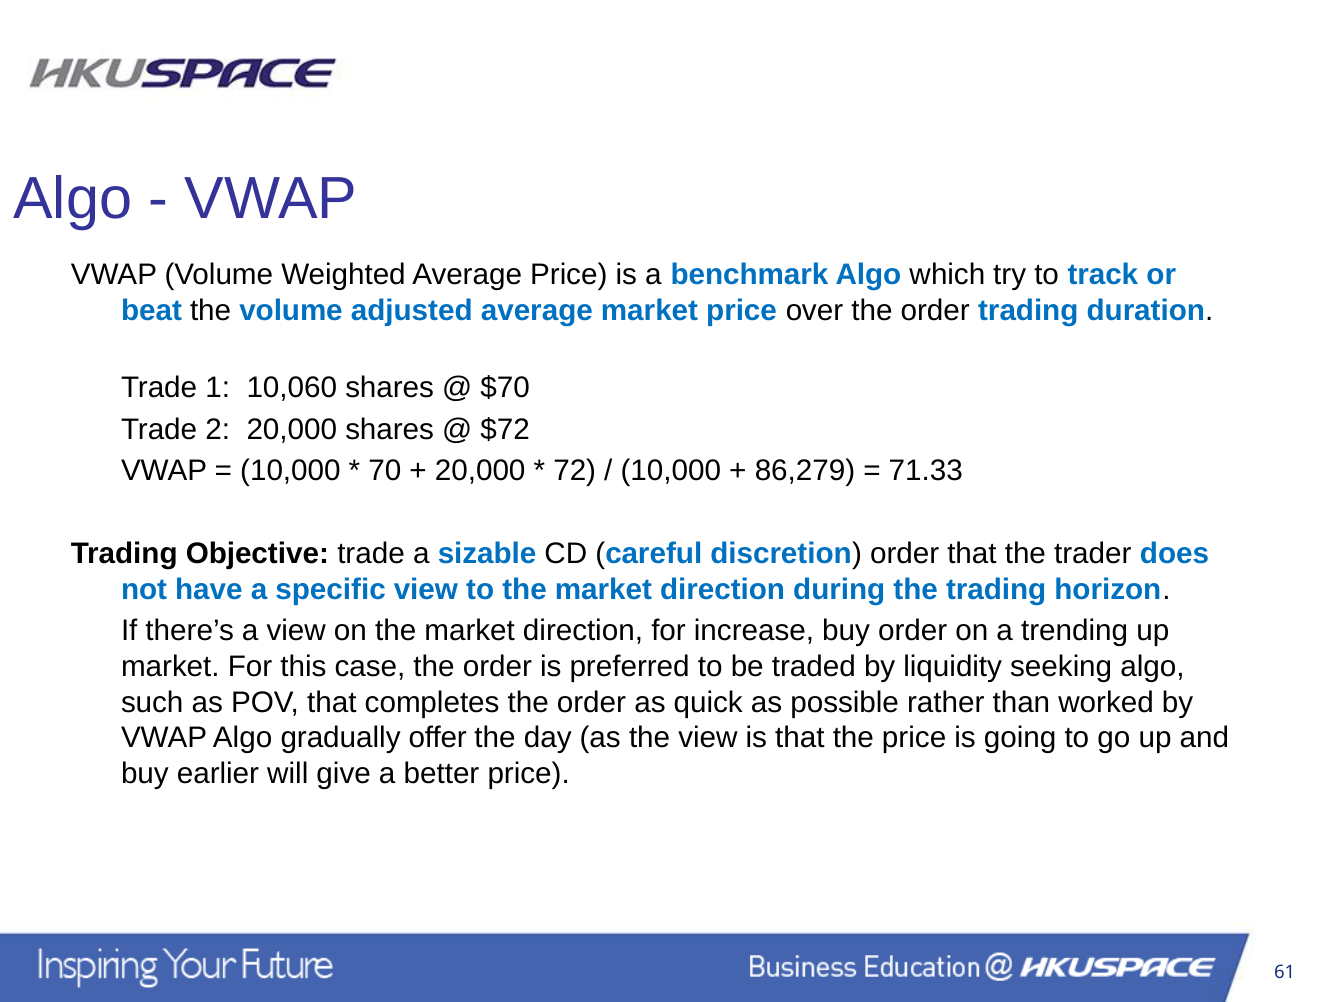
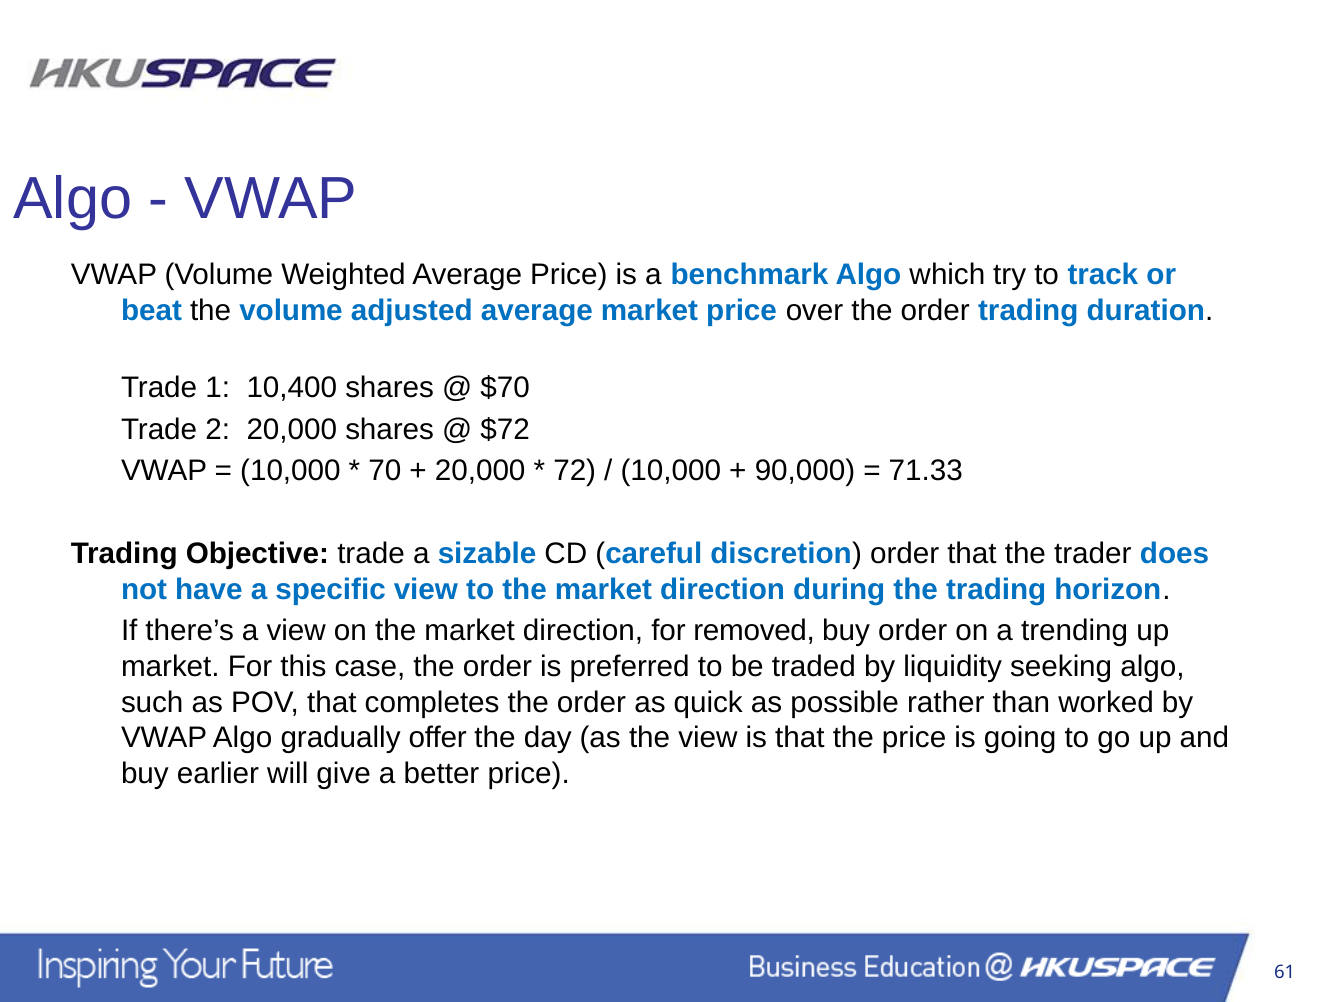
10,060: 10,060 -> 10,400 (292, 388)
86,279: 86,279 -> 90,000 (805, 471)
increase: increase -> removed (754, 631)
